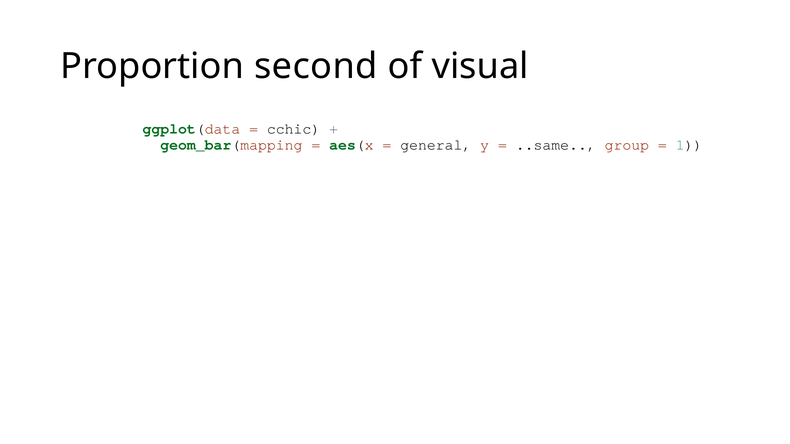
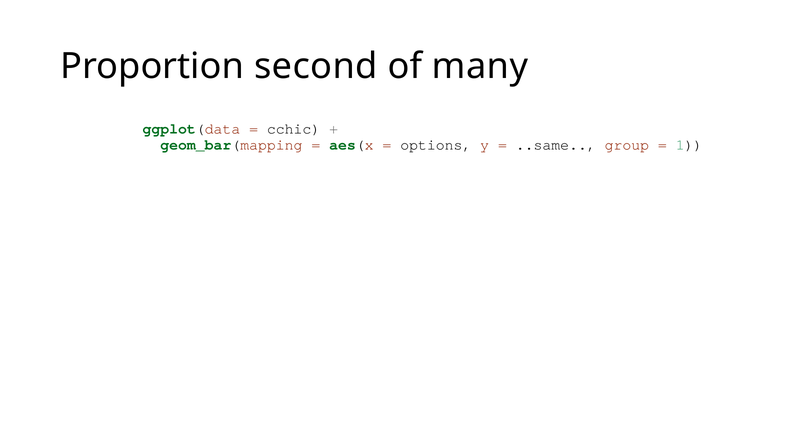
visual: visual -> many (480, 66)
general: general -> options (436, 145)
